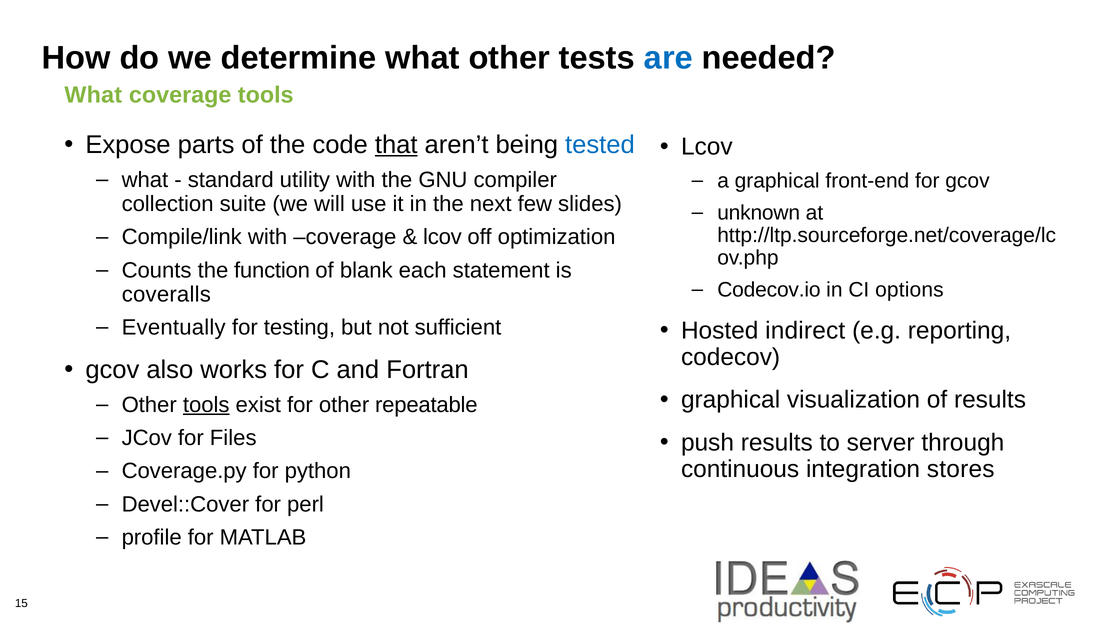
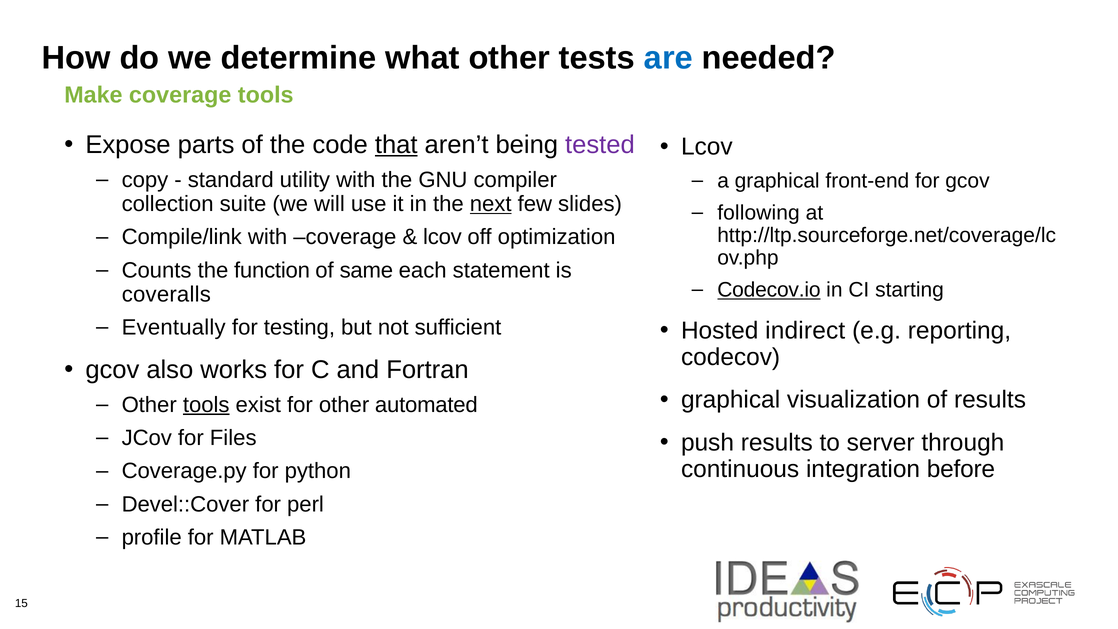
What: What -> Make (93, 95)
tested colour: blue -> purple (600, 145)
what: what -> copy (145, 180)
next underline: none -> present (491, 204)
unknown: unknown -> following (759, 213)
blank: blank -> same (366, 270)
Codecov.io underline: none -> present (769, 290)
options: options -> starting (910, 290)
repeatable: repeatable -> automated (426, 405)
stores: stores -> before (961, 469)
